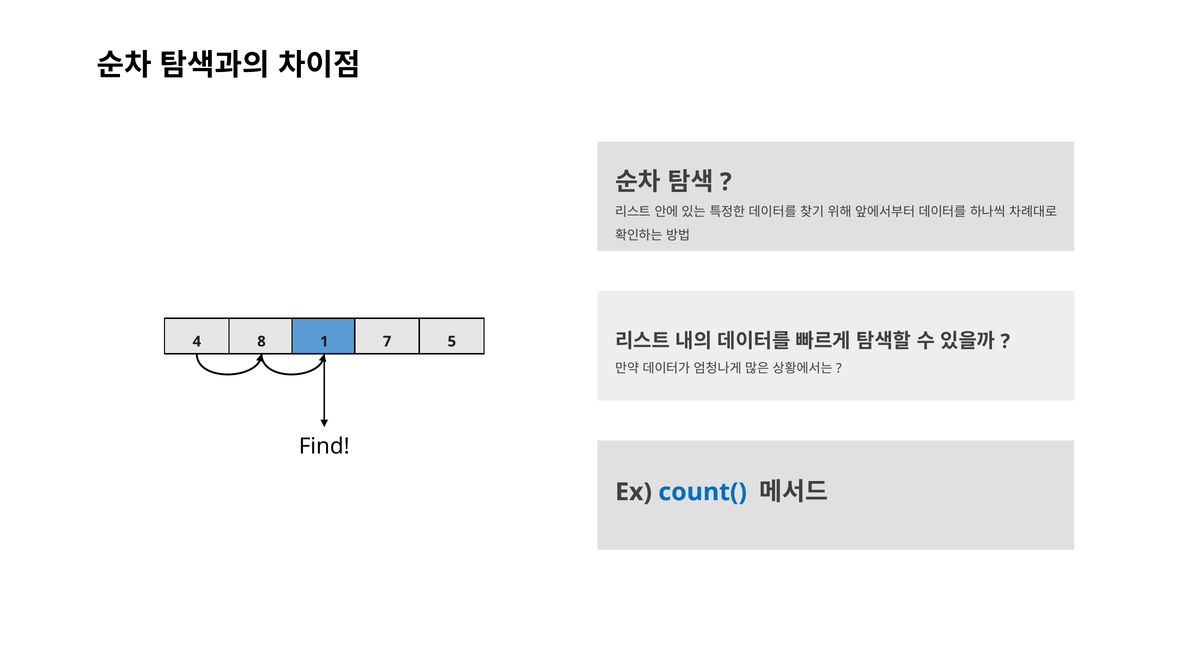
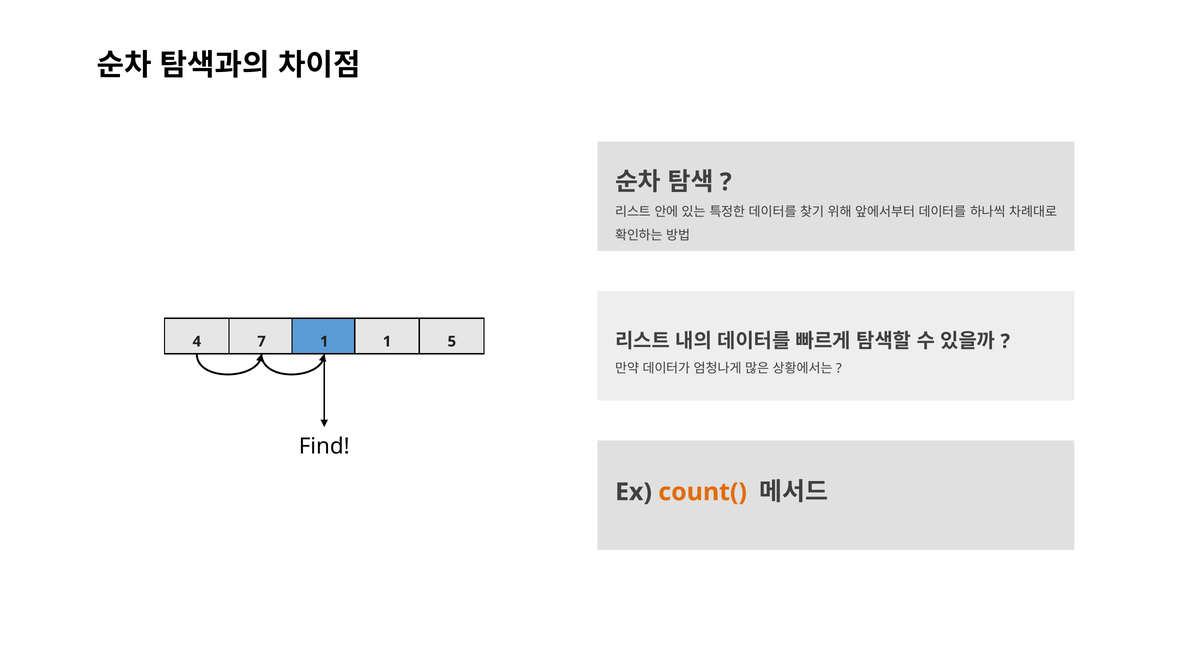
8: 8 -> 7 (261, 342)
1 7: 7 -> 1 (387, 342)
count( colour: blue -> orange (703, 492)
